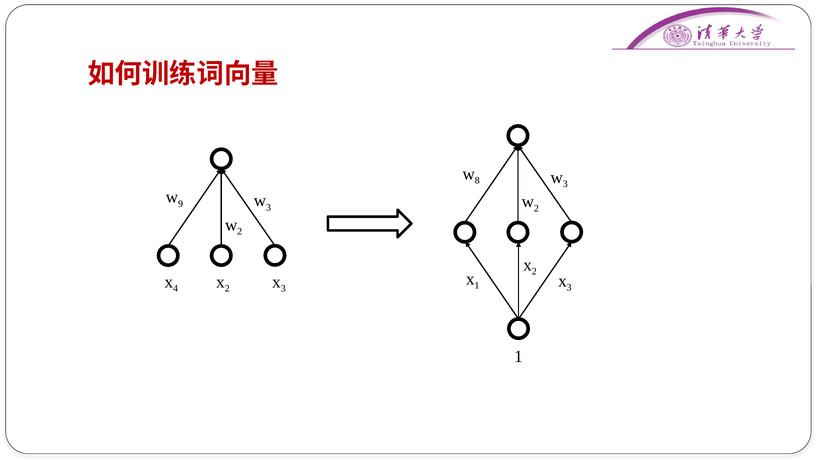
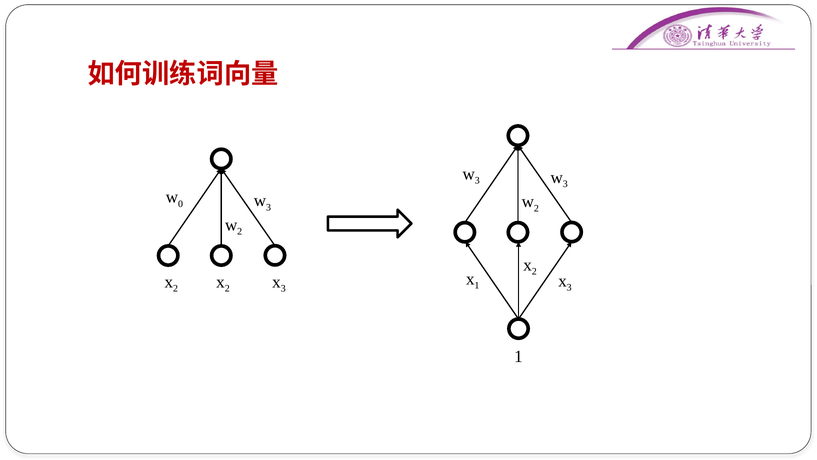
8: 8 -> 3 (477, 180)
9: 9 -> 0 (181, 204)
4: 4 -> 2 (175, 288)
